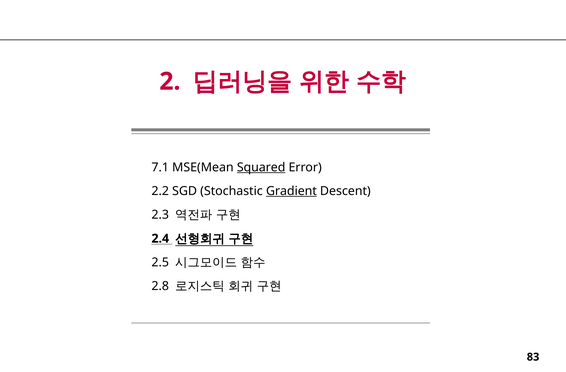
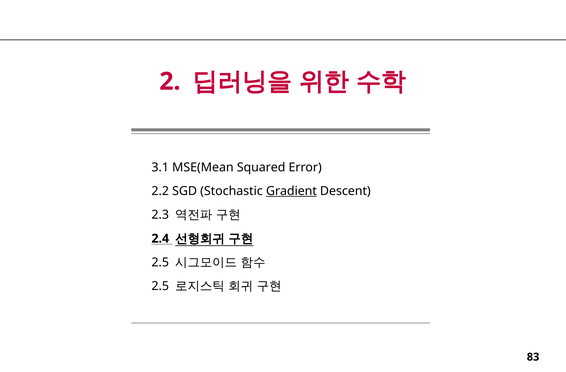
7.1: 7.1 -> 3.1 (160, 167)
Squared underline: present -> none (261, 167)
2.8: 2.8 -> 2.5 (160, 286)
